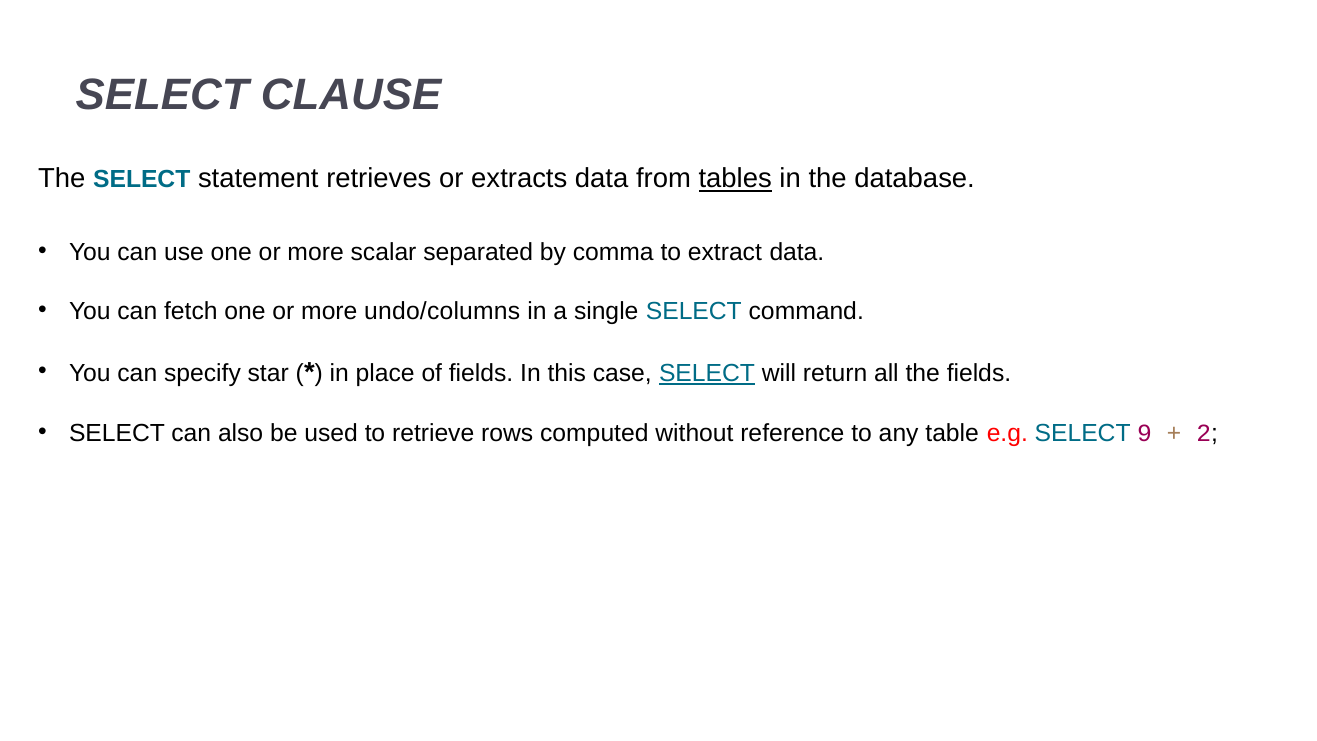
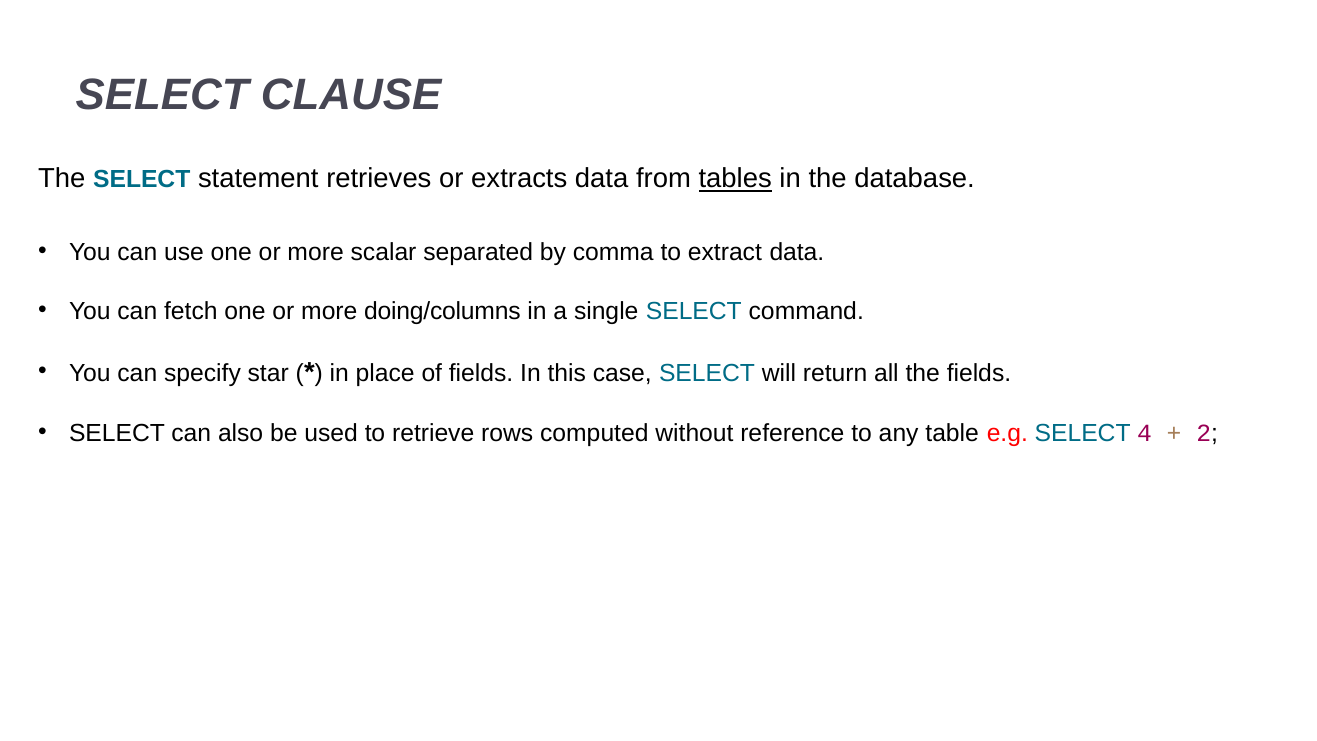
undo/columns: undo/columns -> doing/columns (442, 311)
SELECT underline: present -> none (707, 373)
9: 9 -> 4 (1145, 433)
